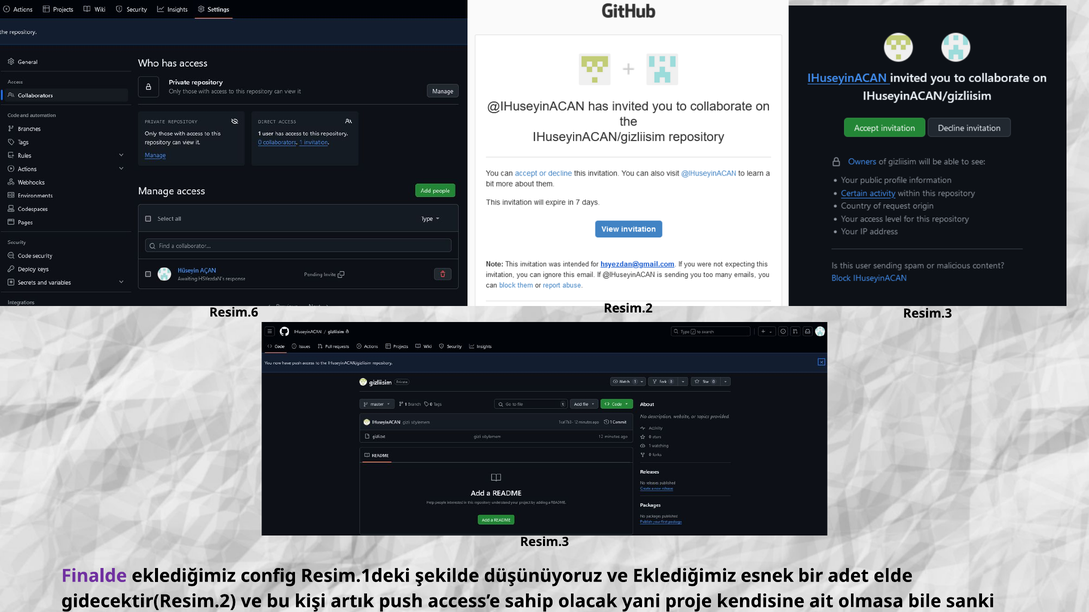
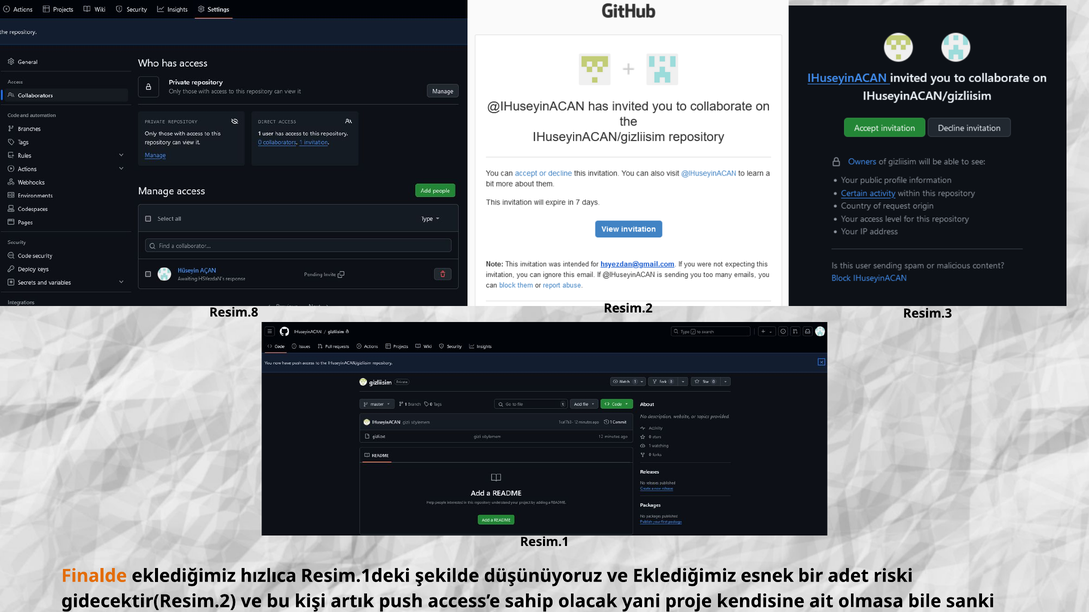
Resim.6: Resim.6 -> Resim.8 (234, 313)
Resim.3: Resim.3 -> Resim.1 (545, 542)
Finalde colour: purple -> orange (94, 576)
config: config -> hızlıca (268, 576)
elde: elde -> riski (893, 576)
